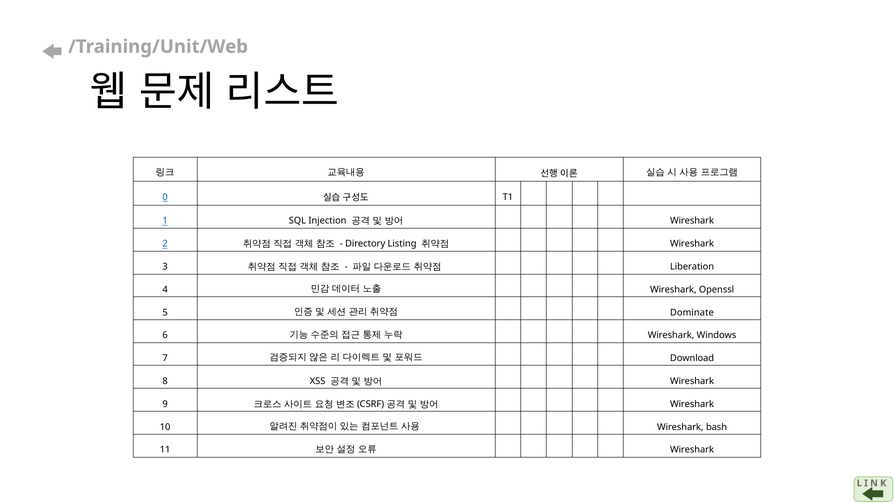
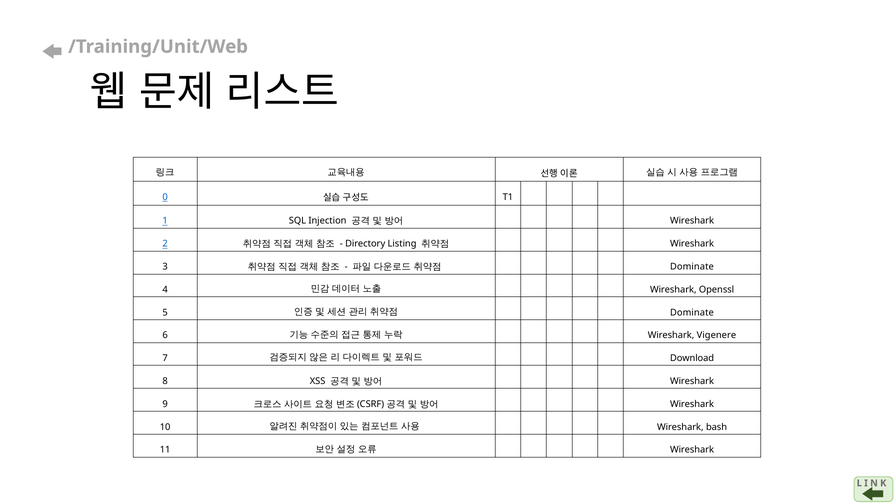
Liberation: Liberation -> Dominate (692, 267)
Windows: Windows -> Vigenere (716, 335)
